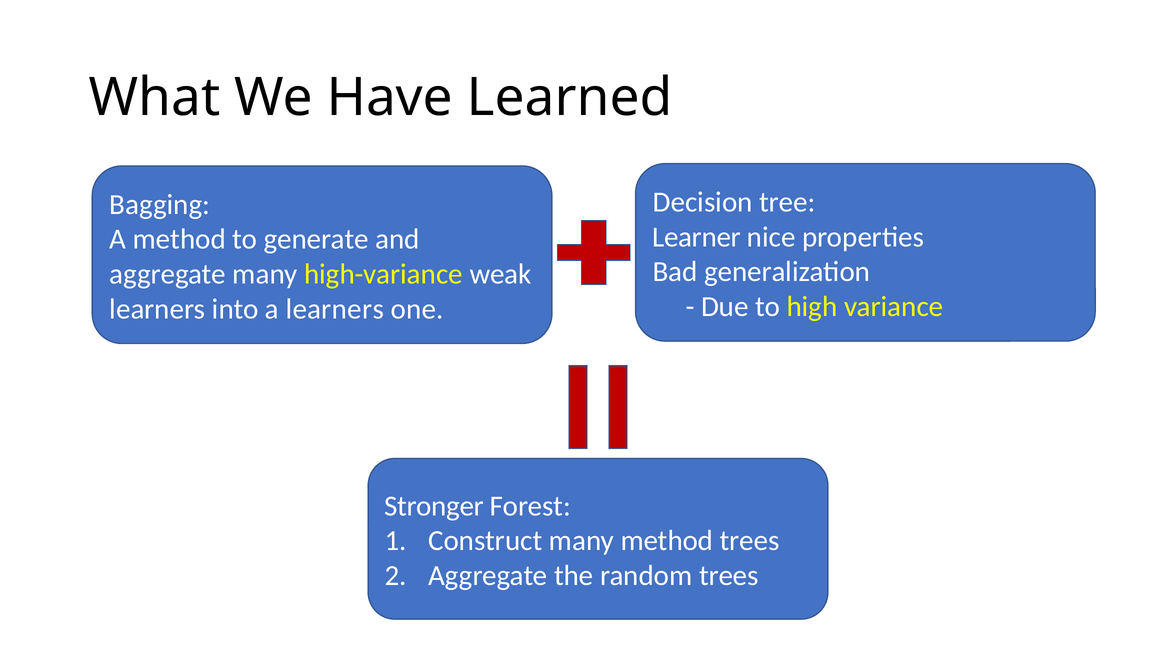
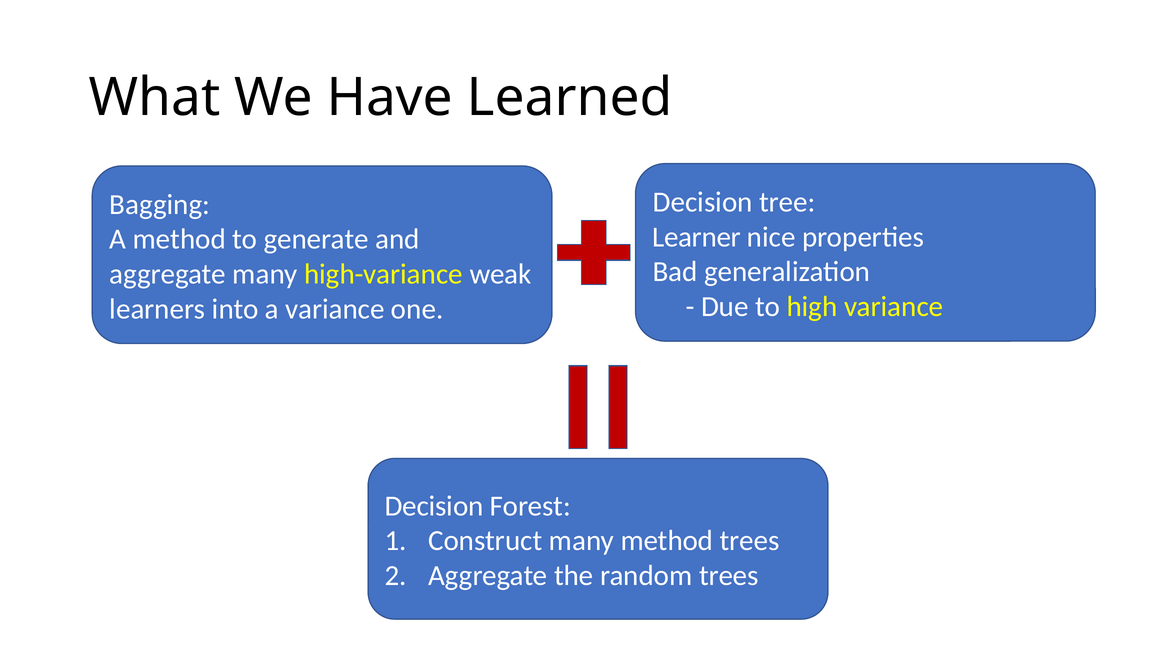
a learners: learners -> variance (335, 309)
Stronger: Stronger -> Decision (434, 506)
